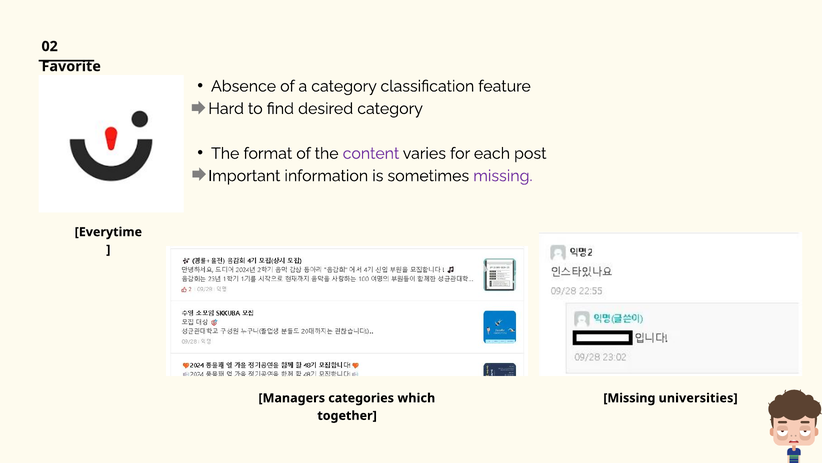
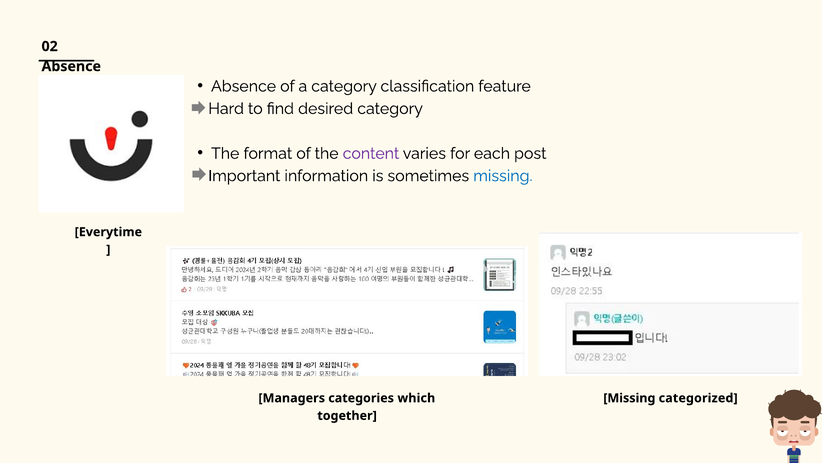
Favorite: Favorite -> Absence (71, 66)
missing colour: purple -> blue (503, 176)
universities: universities -> categorized (698, 398)
